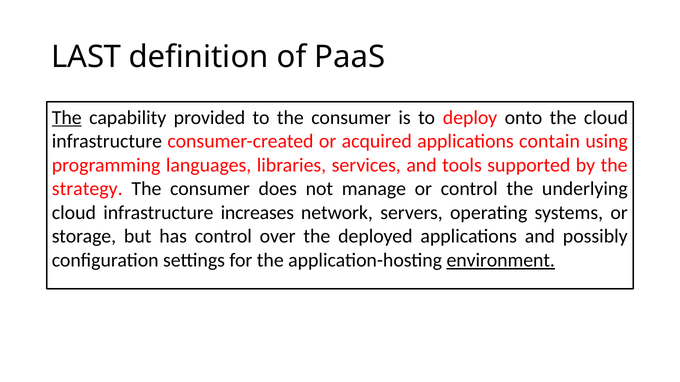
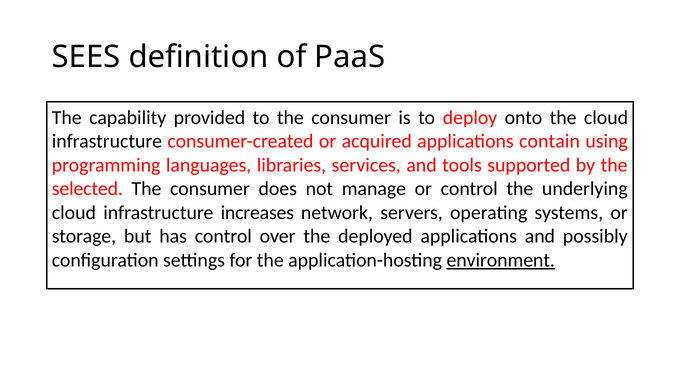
LAST: LAST -> SEES (86, 57)
The underline: present -> none (67, 118)
strategy: strategy -> selected (87, 189)
